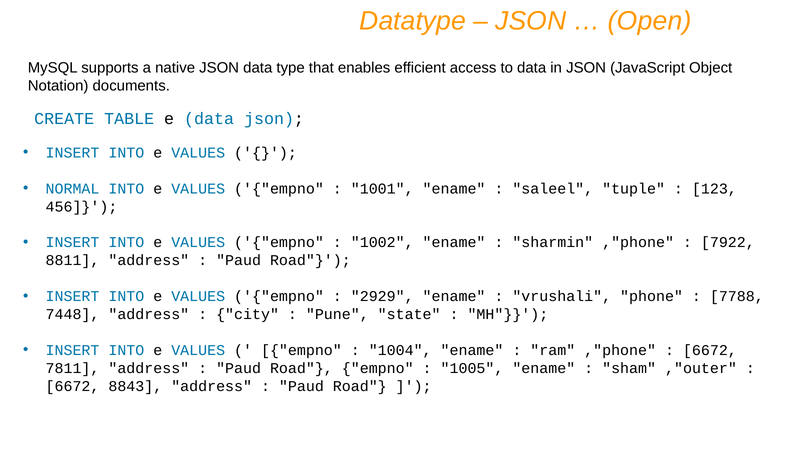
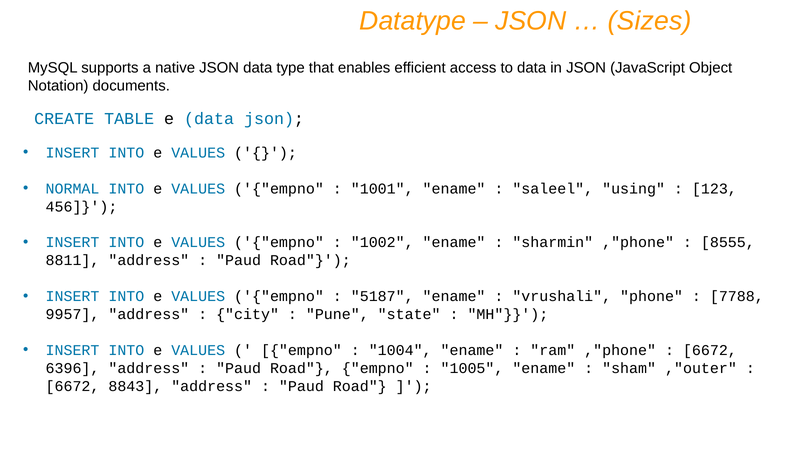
Open: Open -> Sizes (650, 21)
tuple: tuple -> using (634, 189)
7922: 7922 -> 8555 (728, 242)
2929: 2929 -> 5187 (382, 296)
7448: 7448 -> 9957 (73, 314)
7811: 7811 -> 6396 (73, 368)
